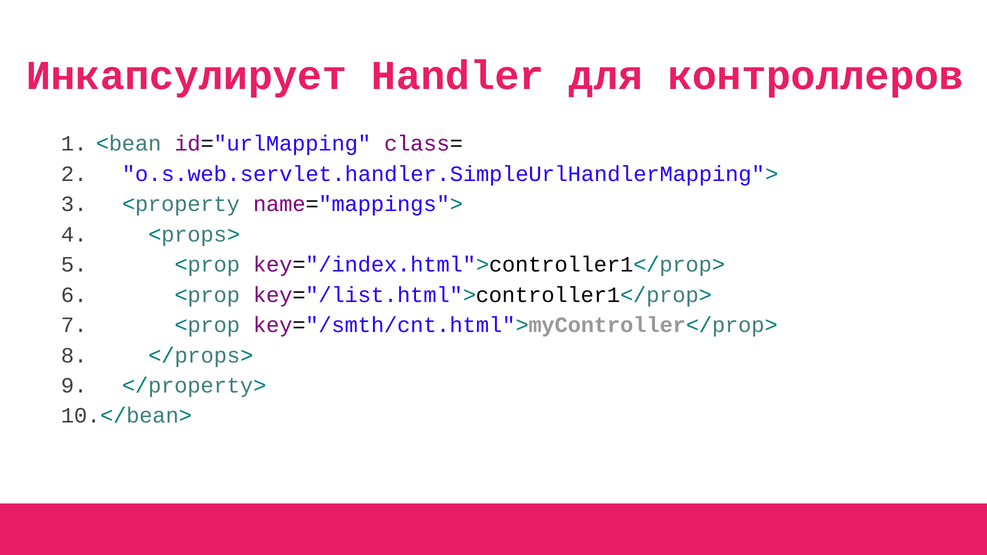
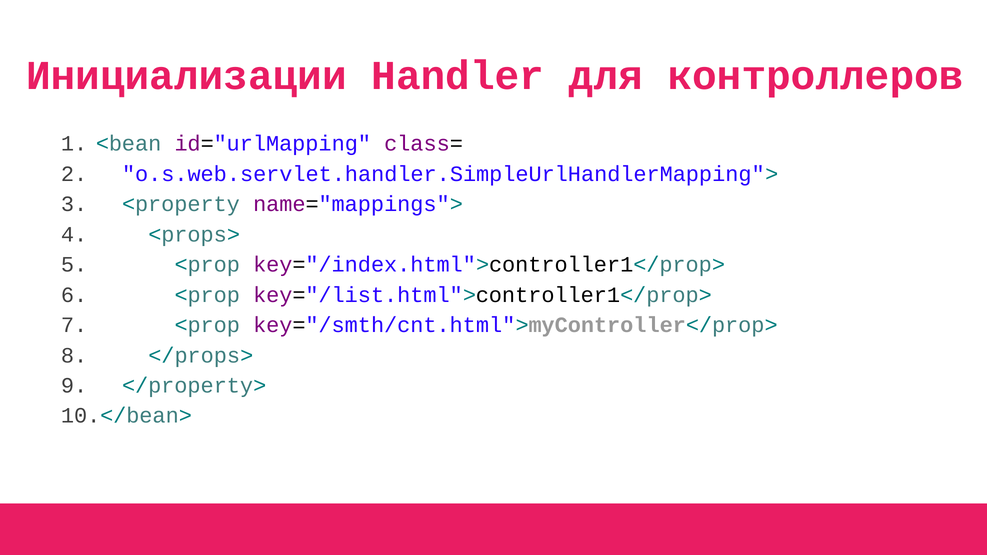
Инкапсулирует: Инкапсулирует -> Инициализации (186, 76)
